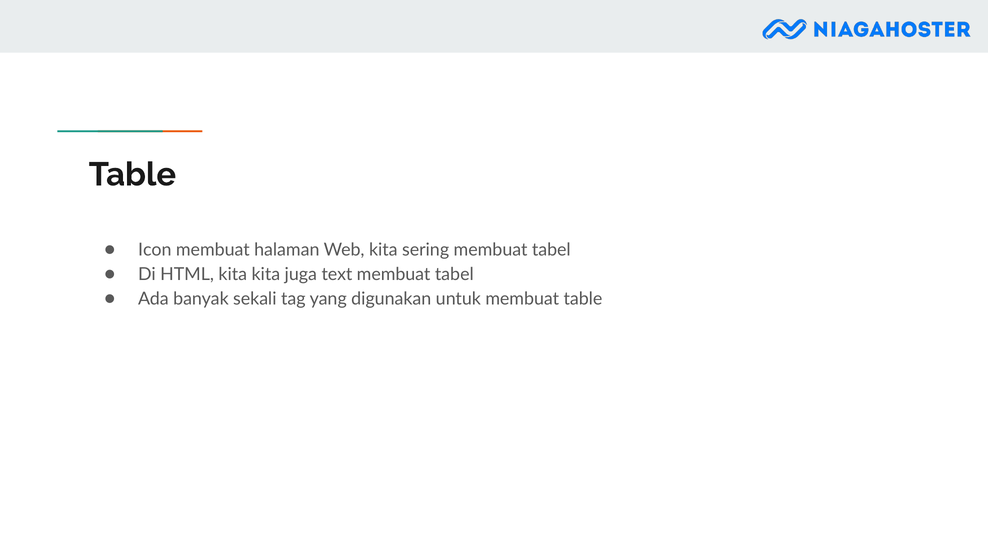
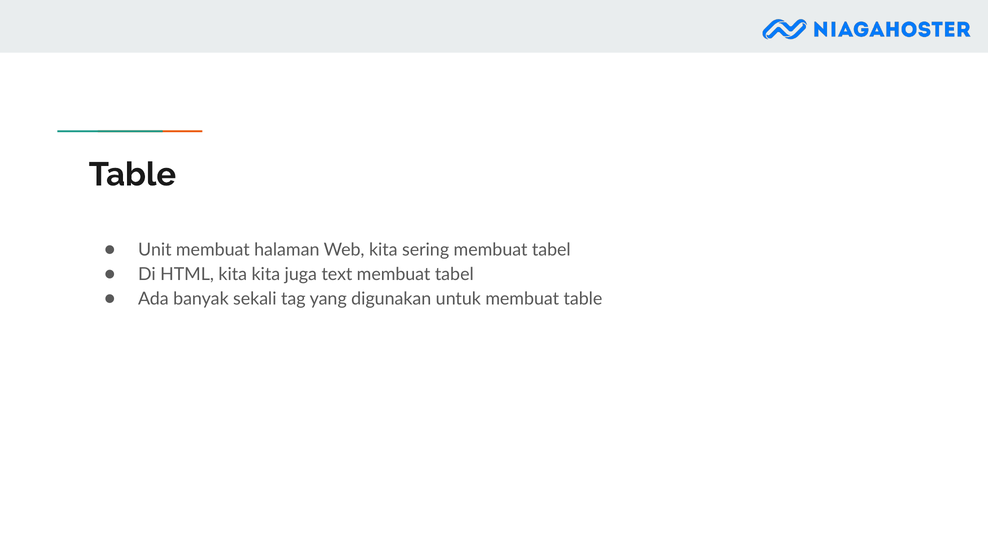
Icon: Icon -> Unit (155, 250)
